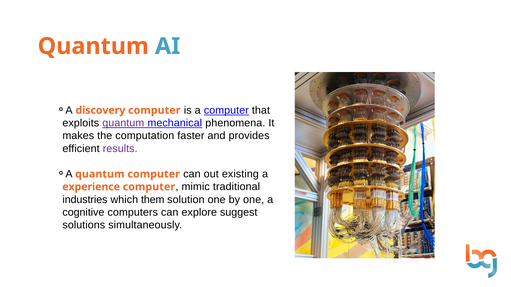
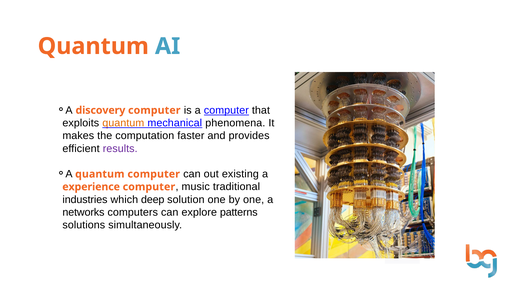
quantum colour: purple -> orange (123, 123)
mimic: mimic -> music (196, 187)
them: them -> deep (153, 200)
cognitive: cognitive -> networks (83, 213)
suggest: suggest -> patterns (239, 213)
